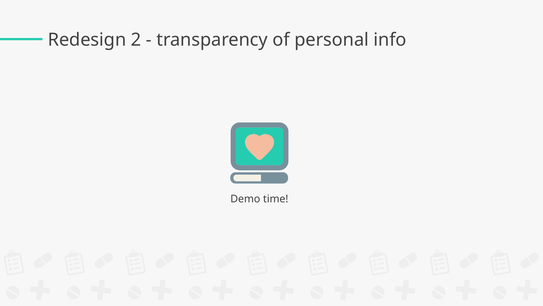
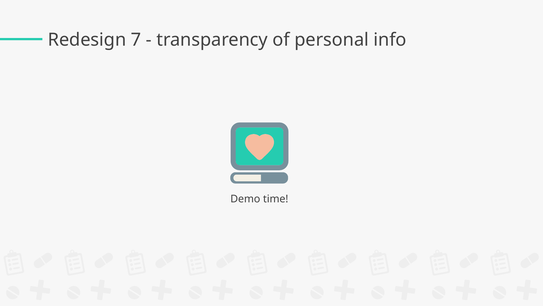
2: 2 -> 7 (136, 40)
